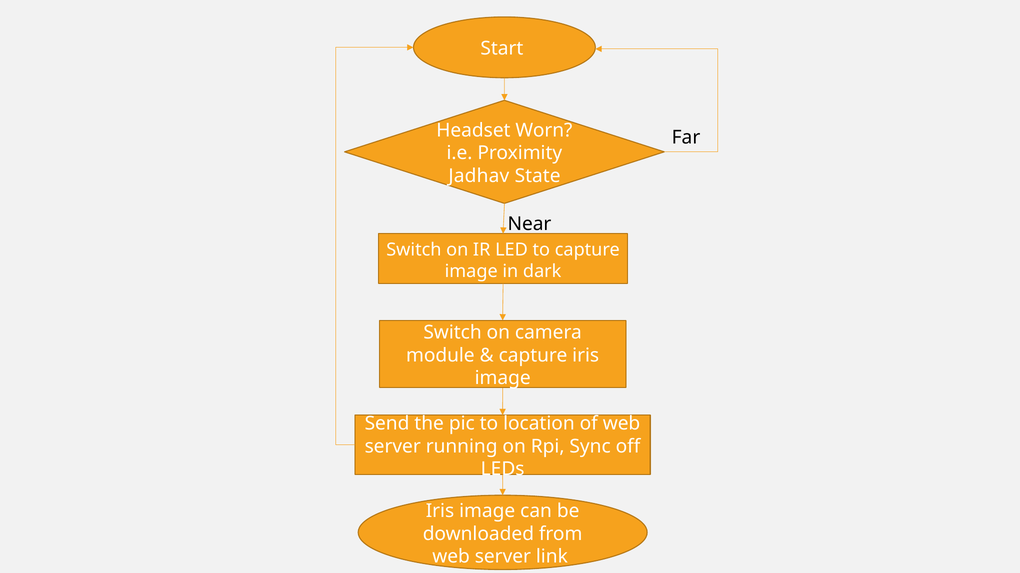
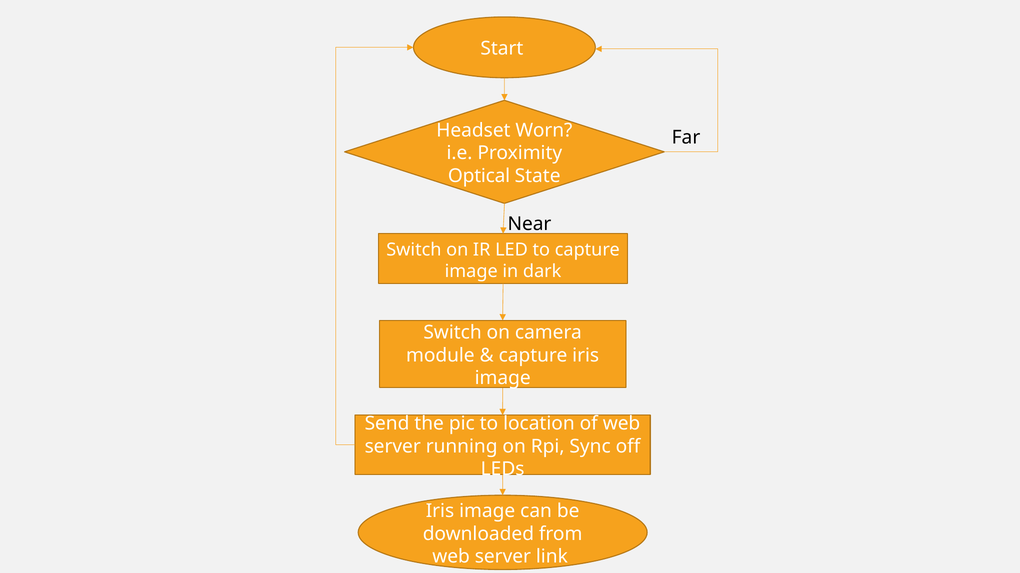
Jadhav: Jadhav -> Optical (479, 176)
